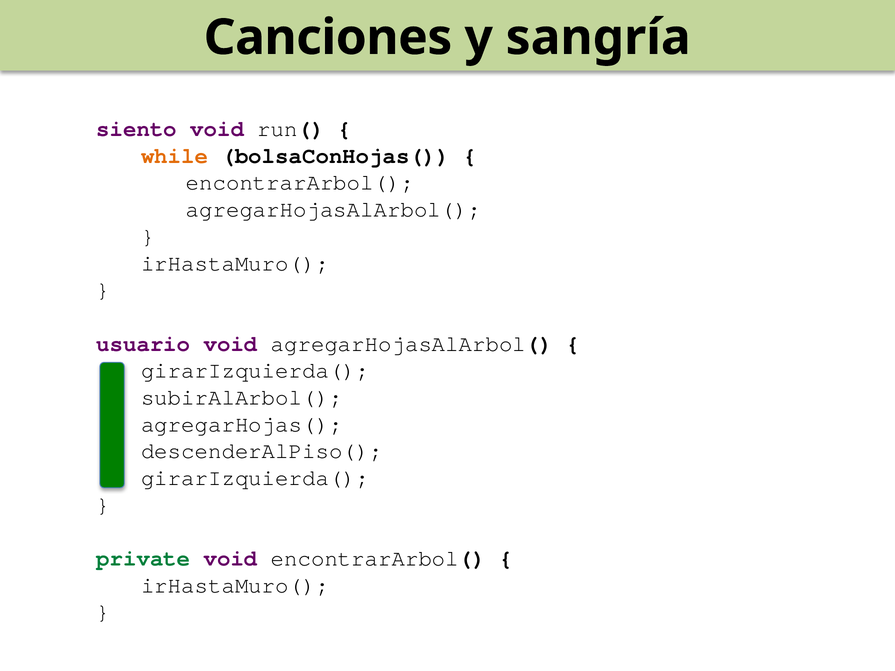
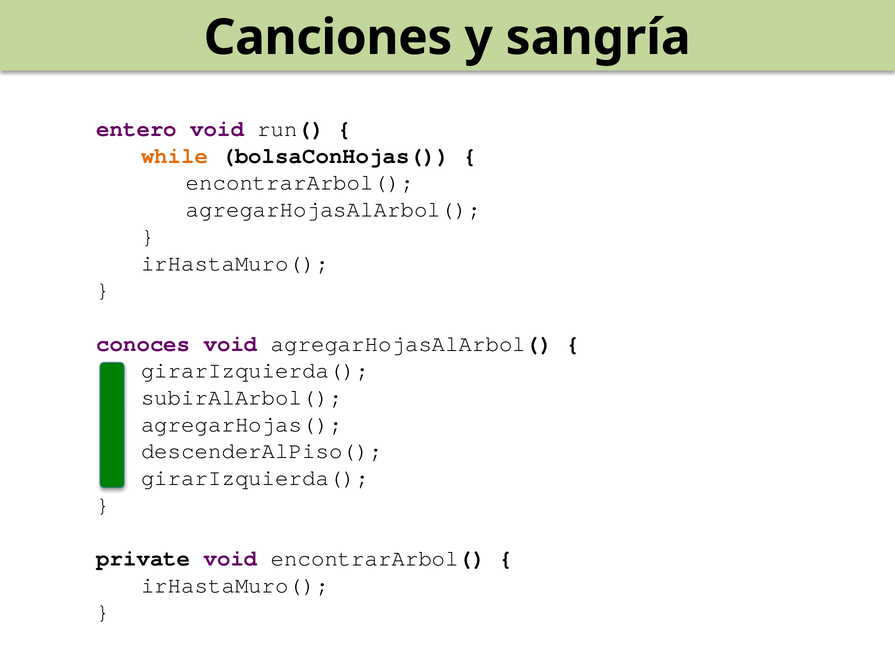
siento: siento -> entero (137, 129)
usuario: usuario -> conoces (143, 344)
private colour: green -> black (143, 559)
